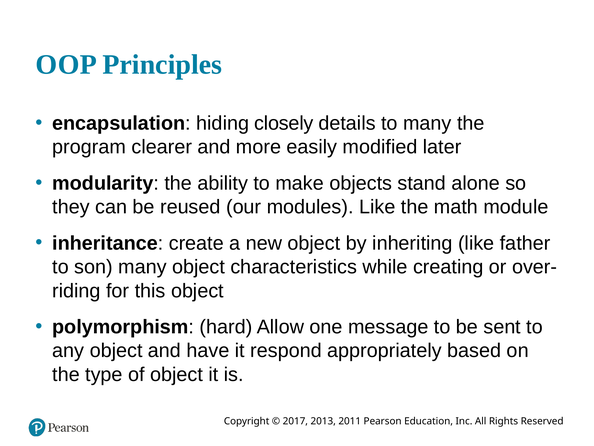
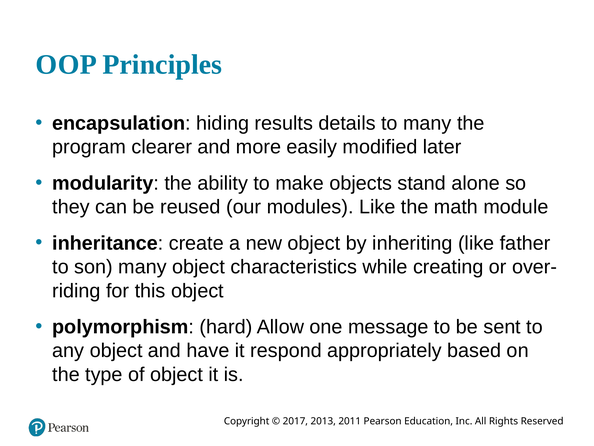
closely: closely -> results (284, 123)
